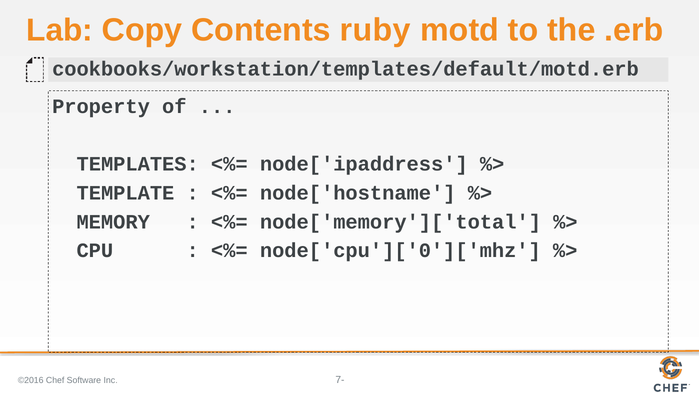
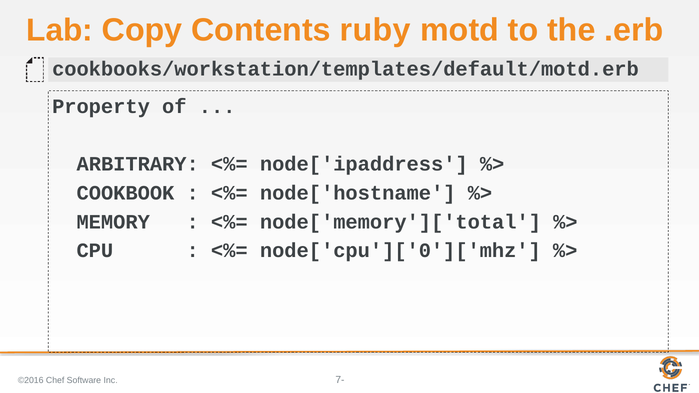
TEMPLATES: TEMPLATES -> ARBITRARY (138, 164)
TEMPLATE: TEMPLATE -> COOKBOOK (125, 193)
